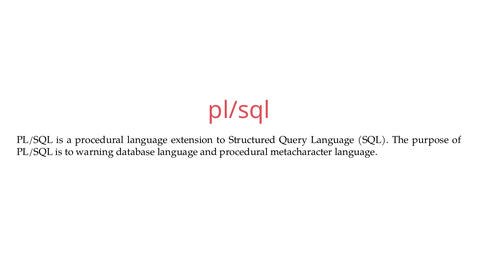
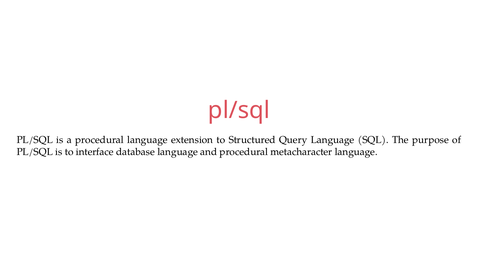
warning: warning -> interface (95, 152)
